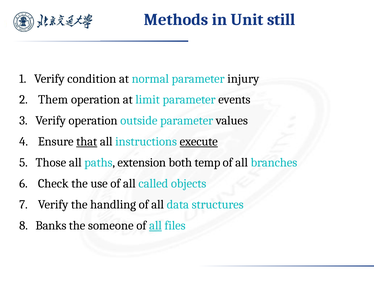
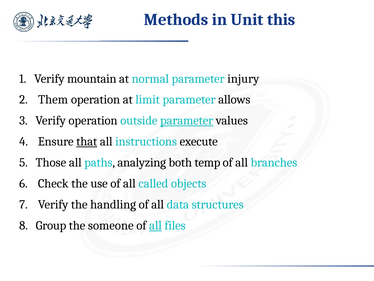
still: still -> this (281, 20)
condition: condition -> mountain (92, 78)
events: events -> allows (234, 99)
parameter underline: none -> present (187, 120)
execute underline: present -> none (199, 141)
extension: extension -> analyzing (142, 162)
Banks: Banks -> Group (51, 225)
